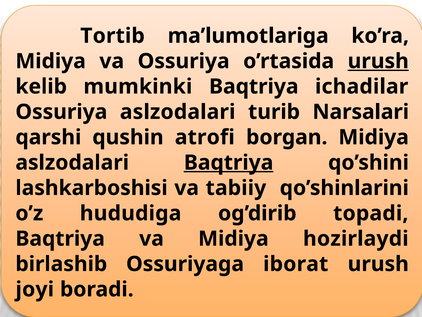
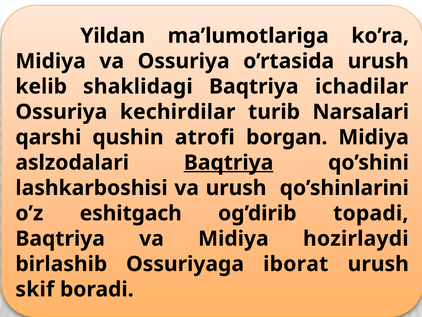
Tortib: Tortib -> Yildan (113, 36)
urush underline: present -> none (378, 61)
mumkinki: mumkinki -> shaklidagi (138, 86)
Ossuriya aslzodalari: aslzodalari -> kechirdilar (178, 112)
va tabiiy: tabiiy -> urush (236, 188)
hududiga: hududiga -> eshitgach (131, 213)
joyi: joyi -> skif (35, 289)
